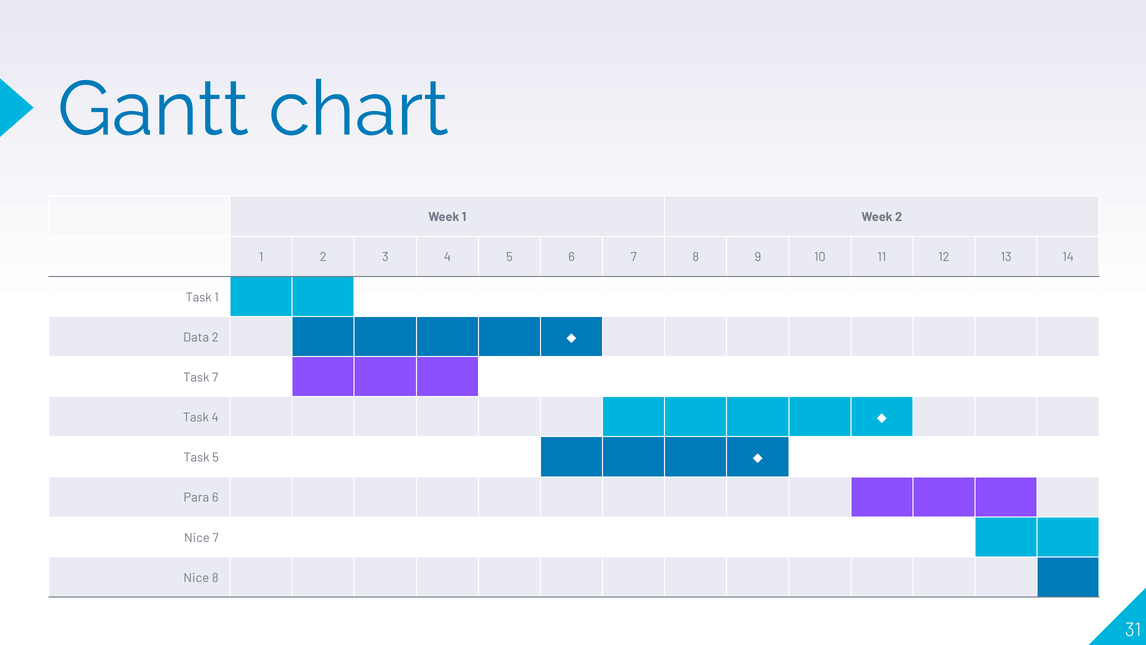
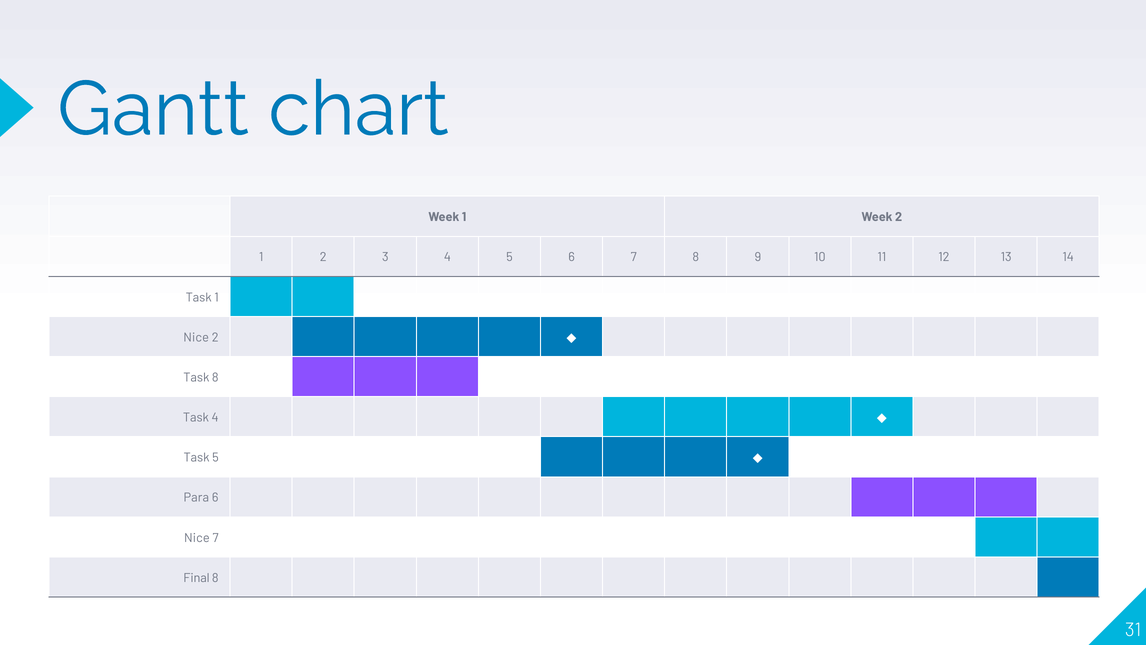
Data: Data -> Nice (196, 337)
Task 7: 7 -> 8 (215, 377)
Nice: Nice -> Final (196, 578)
